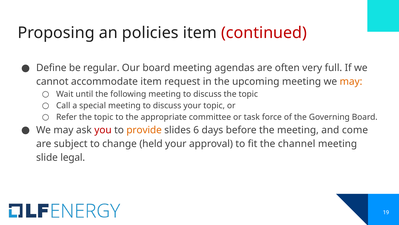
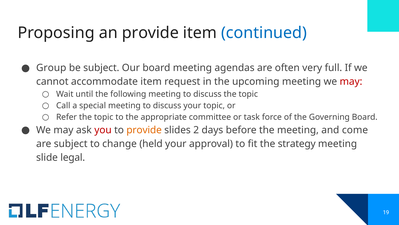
an policies: policies -> provide (150, 33)
continued colour: red -> blue (264, 33)
Define: Define -> Group (51, 68)
be regular: regular -> subject (101, 68)
may colour: orange -> red (351, 81)
6: 6 -> 2 (196, 130)
channel: channel -> strategy (297, 143)
